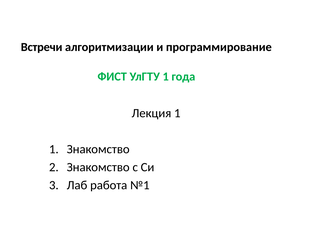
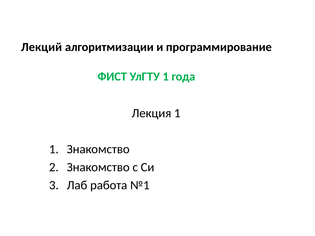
Встречи: Встречи -> Лекций (42, 47)
